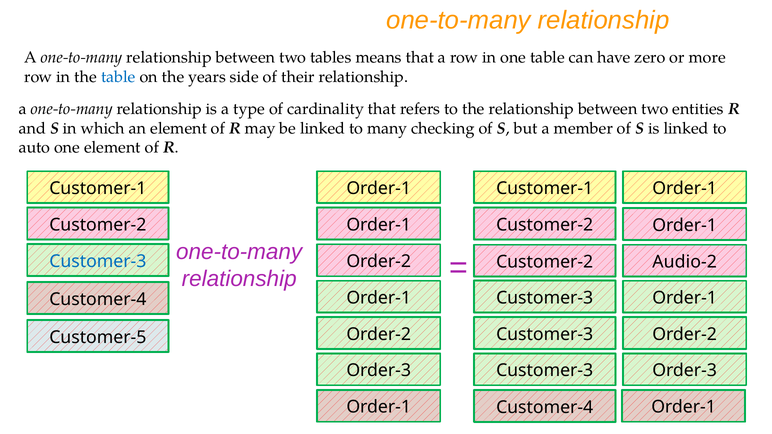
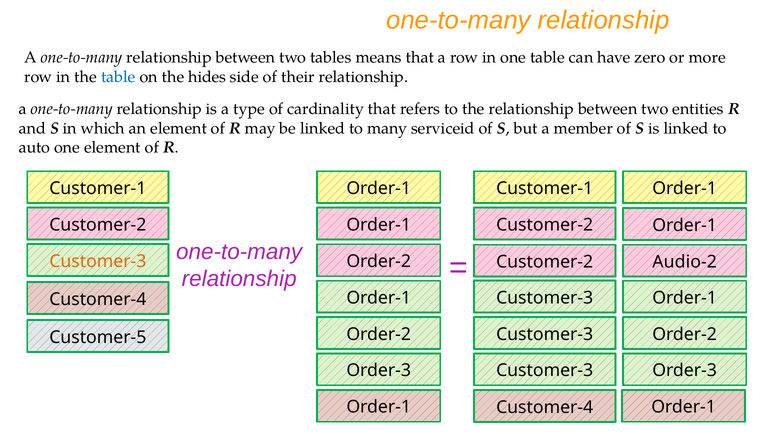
years: years -> hides (207, 77)
checking: checking -> serviceid (443, 128)
Customer-3 colour: blue -> orange (98, 261)
